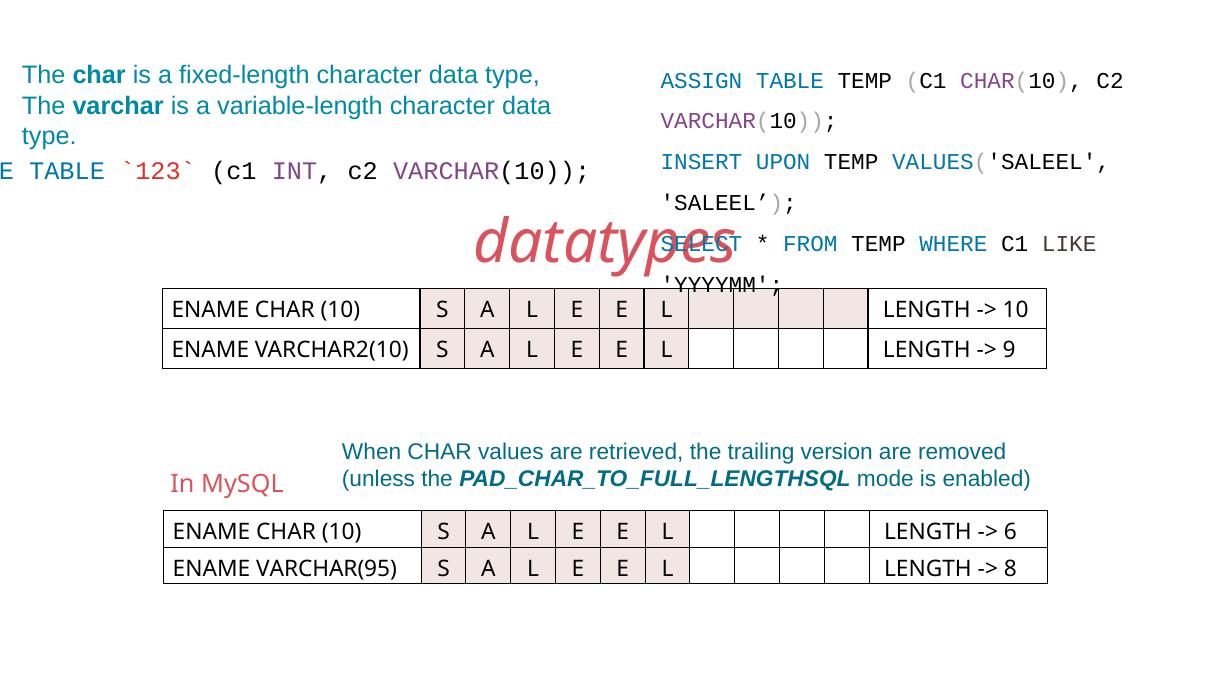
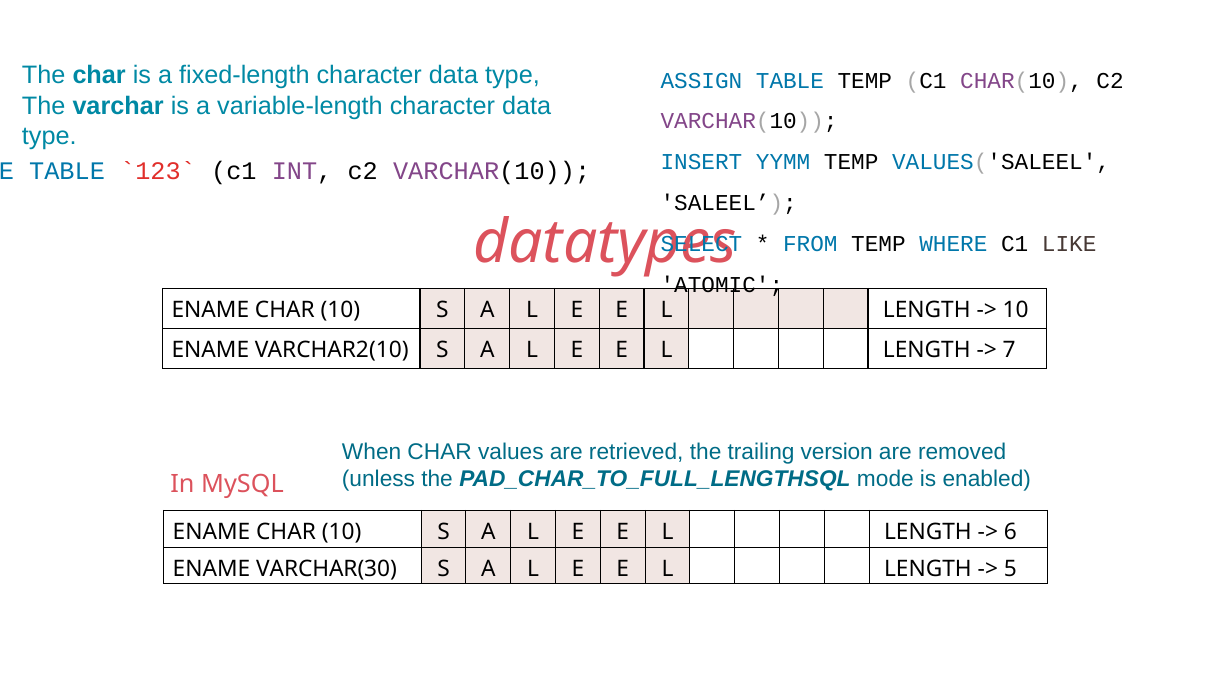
UPON: UPON -> YYMM (783, 162)
YYYYMM: YYYYMM -> ATOMIC (722, 285)
9: 9 -> 7 (1009, 350)
VARCHAR(95: VARCHAR(95 -> VARCHAR(30 (326, 569)
8: 8 -> 5 (1010, 569)
